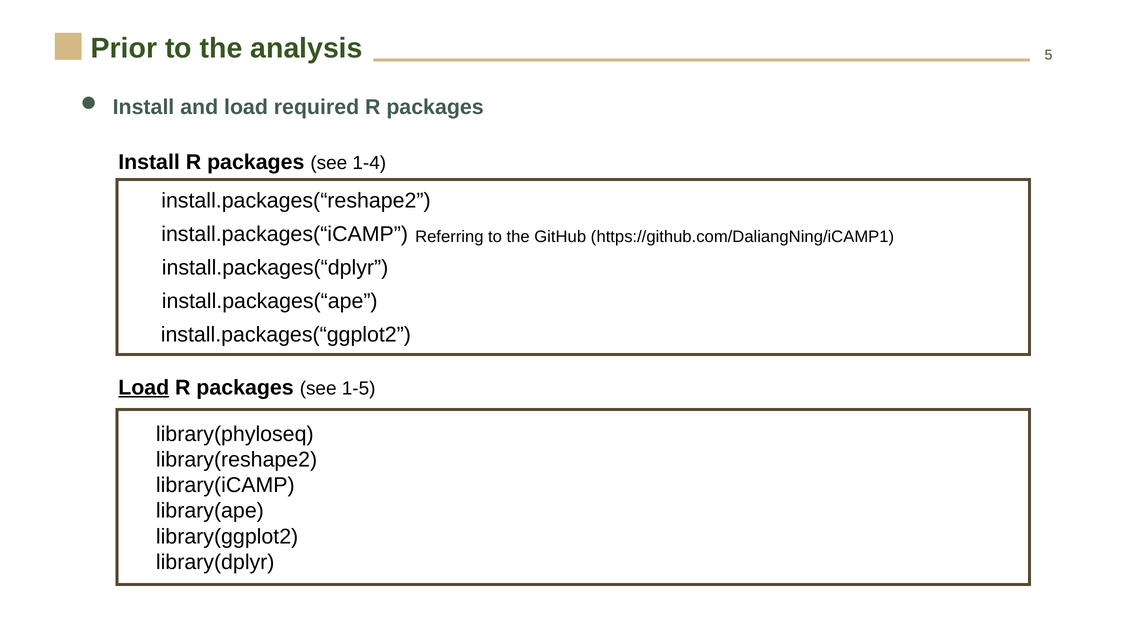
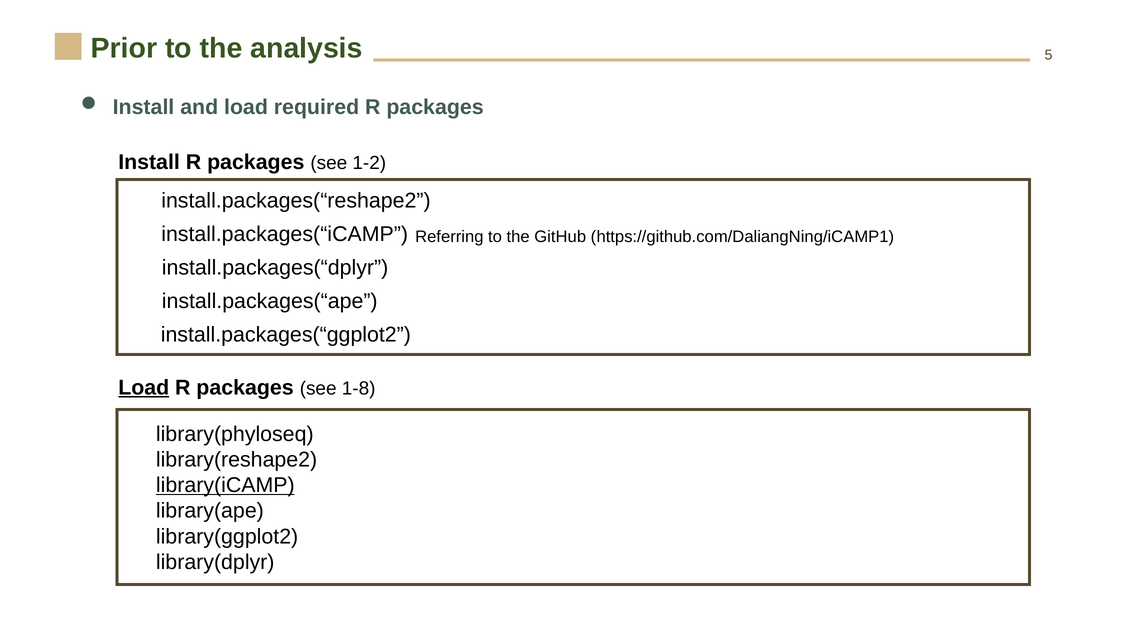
1-4: 1-4 -> 1-2 (369, 163)
1-5: 1-5 -> 1-8 (359, 388)
library(iCAMP underline: none -> present (225, 485)
